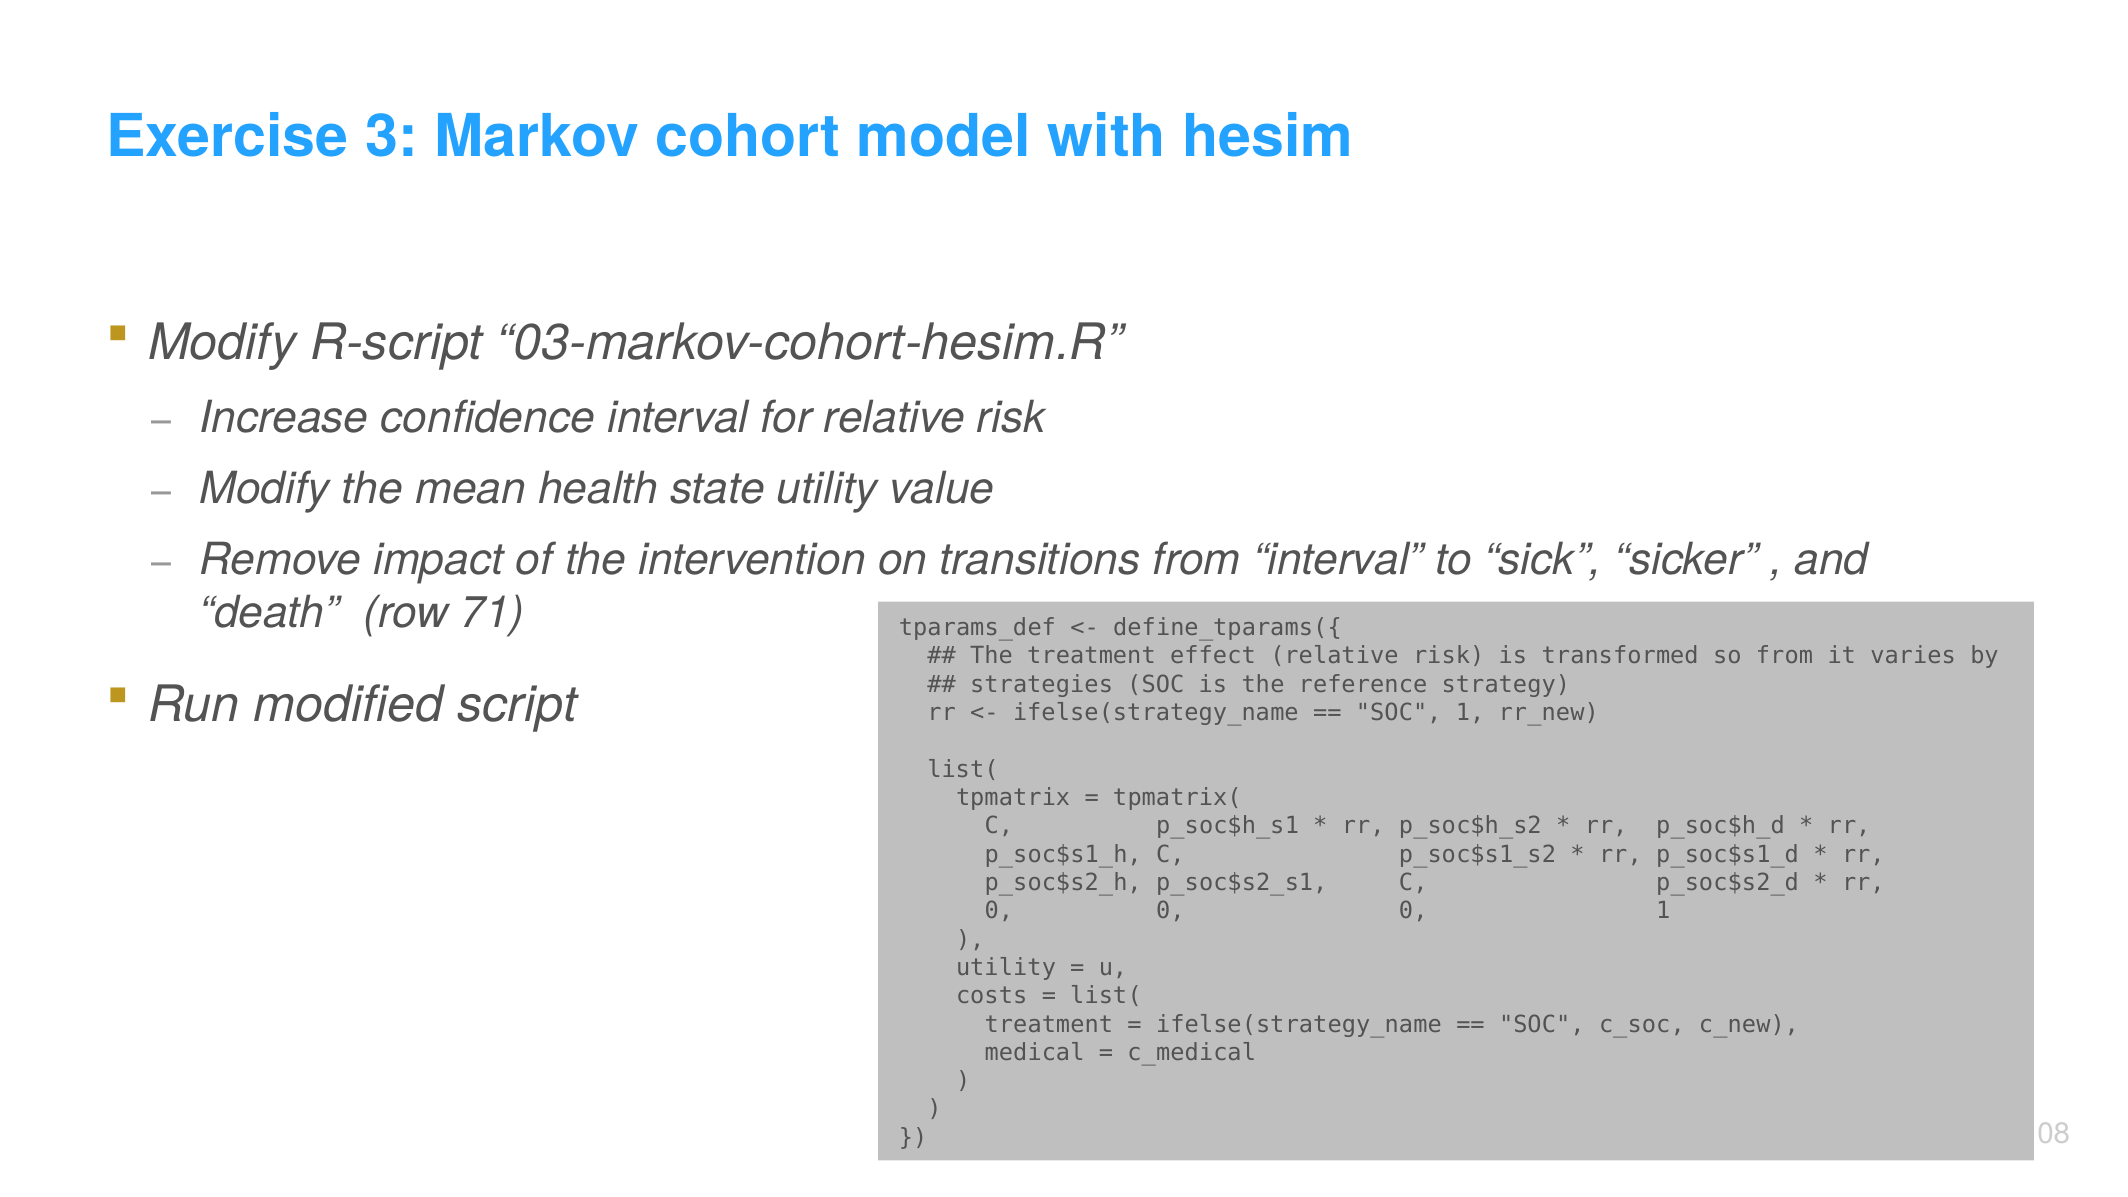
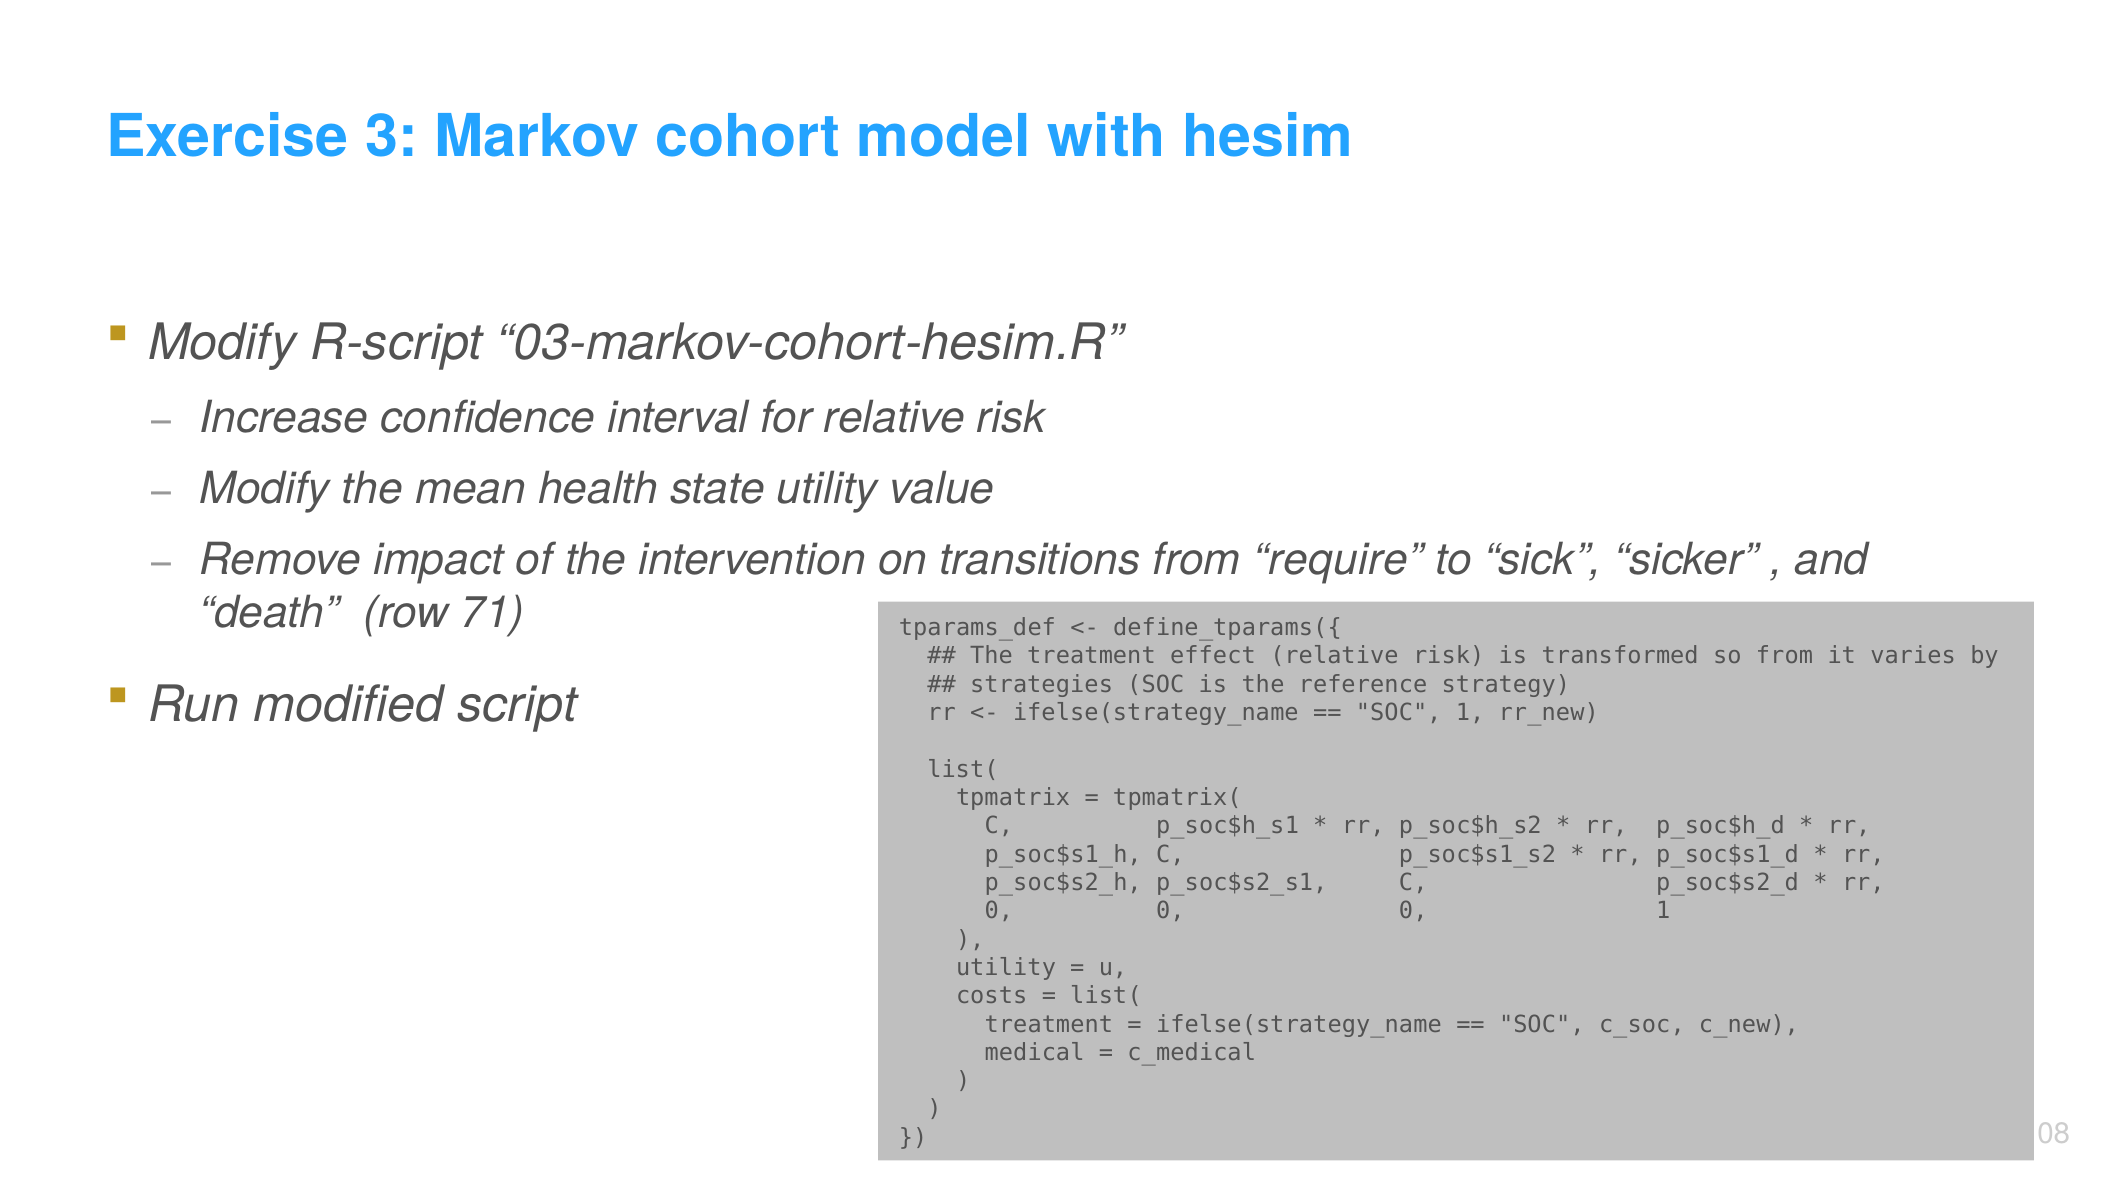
from interval: interval -> require (1338, 559)
